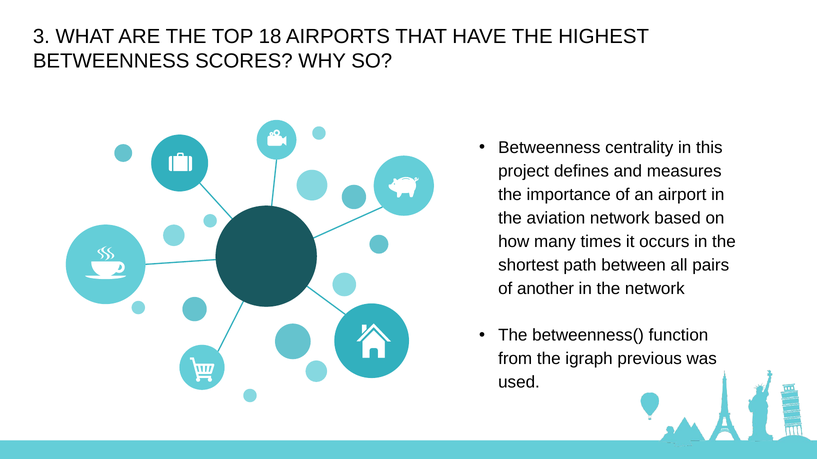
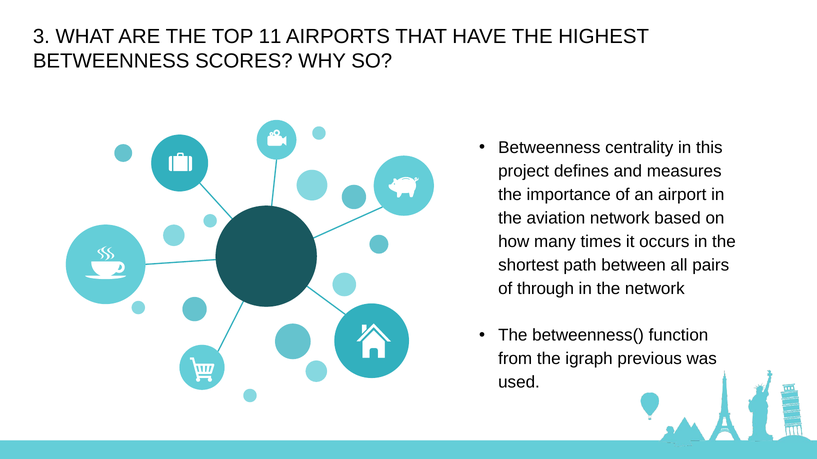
18: 18 -> 11 (270, 37)
another: another -> through (546, 289)
